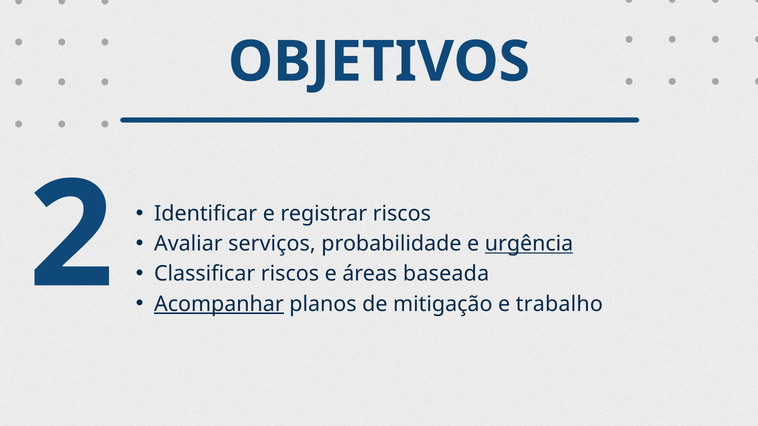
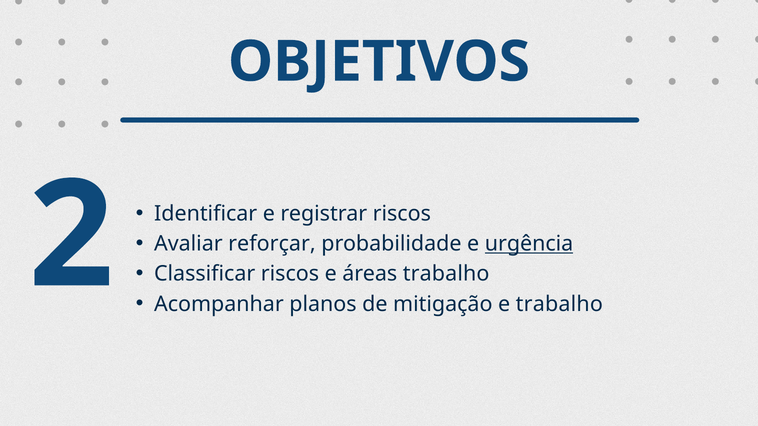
serviços: serviços -> reforçar (272, 244)
áreas baseada: baseada -> trabalho (446, 274)
Acompanhar underline: present -> none (219, 304)
